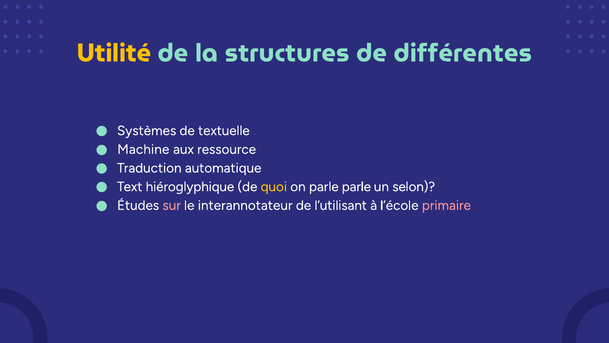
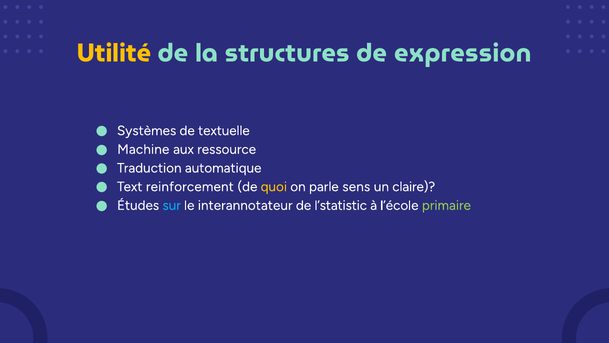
différentes: différentes -> expression (463, 53)
hiéroglyphique: hiéroglyphique -> reinforcement (190, 186)
parle parle: parle -> sens (356, 186)
selon: selon -> claire (414, 186)
sur colour: pink -> light blue (172, 205)
l’utilisant: l’utilisant -> l’statistic (341, 205)
primaire colour: pink -> light green (446, 205)
